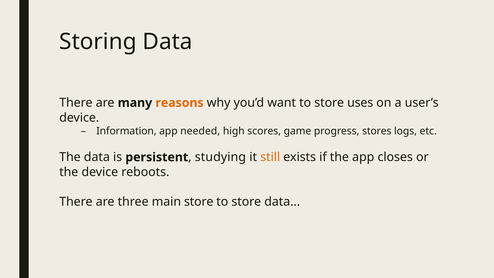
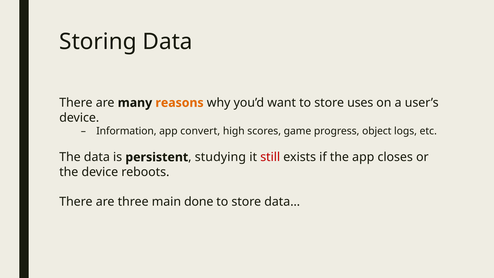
needed: needed -> convert (200, 131)
stores: stores -> object (377, 131)
still colour: orange -> red (270, 157)
main store: store -> done (199, 202)
